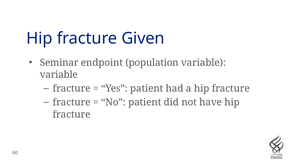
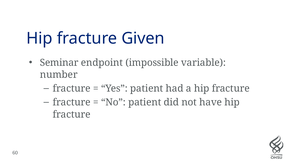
population: population -> impossible (152, 63)
variable: variable -> number (59, 75)
